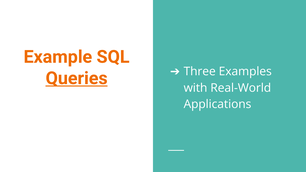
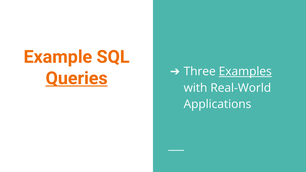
Examples underline: none -> present (245, 72)
